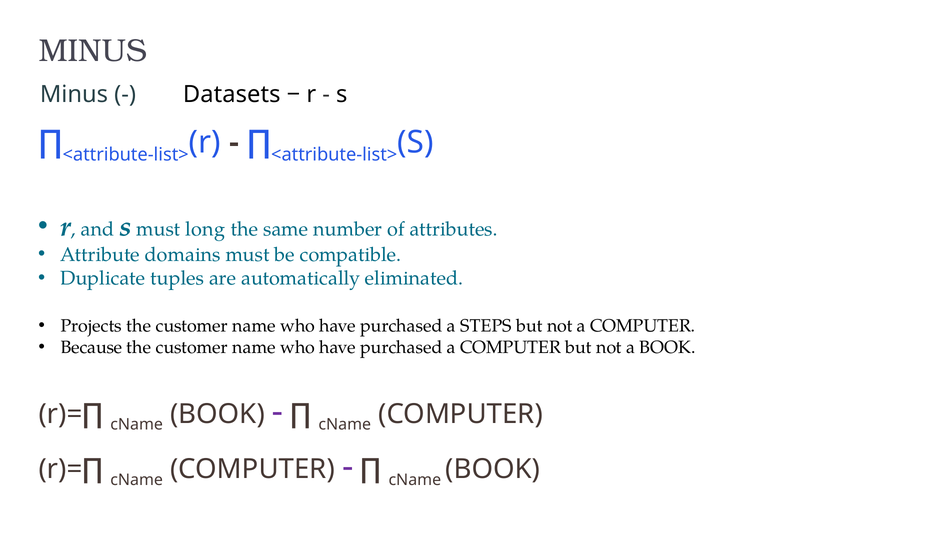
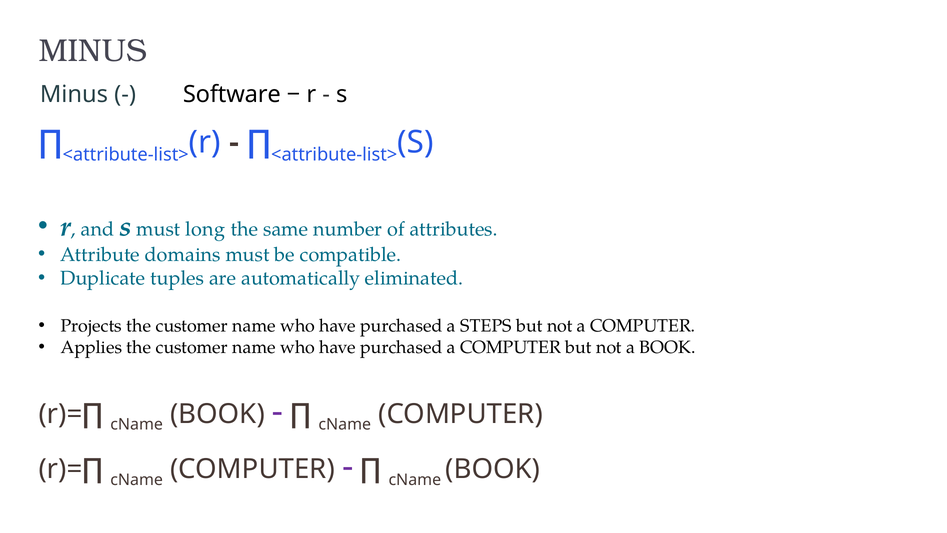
Datasets: Datasets -> Software (232, 94)
Because: Because -> Applies (91, 347)
